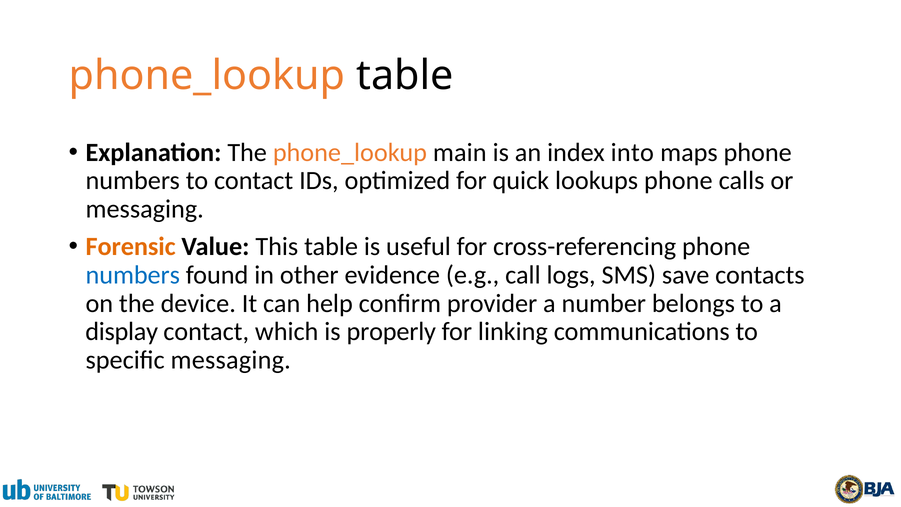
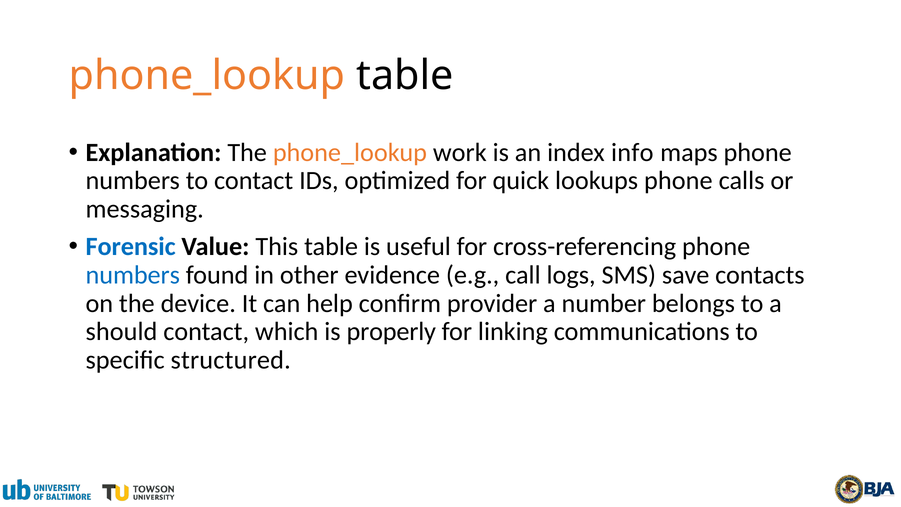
main: main -> work (460, 152)
into: into -> info (632, 152)
Forensic colour: orange -> blue (131, 247)
display: display -> should (122, 332)
specific messaging: messaging -> structured (231, 360)
